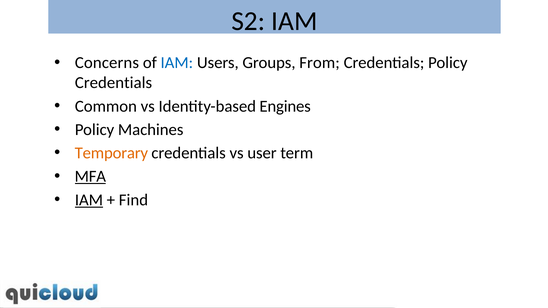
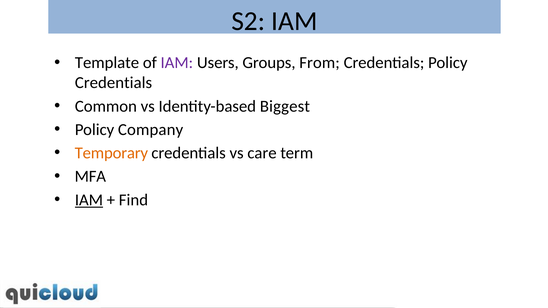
Concerns: Concerns -> Template (107, 63)
IAM colour: blue -> purple (177, 63)
Engines: Engines -> Biggest (285, 106)
Machines: Machines -> Company (151, 130)
user: user -> care (262, 153)
MFA underline: present -> none (90, 177)
